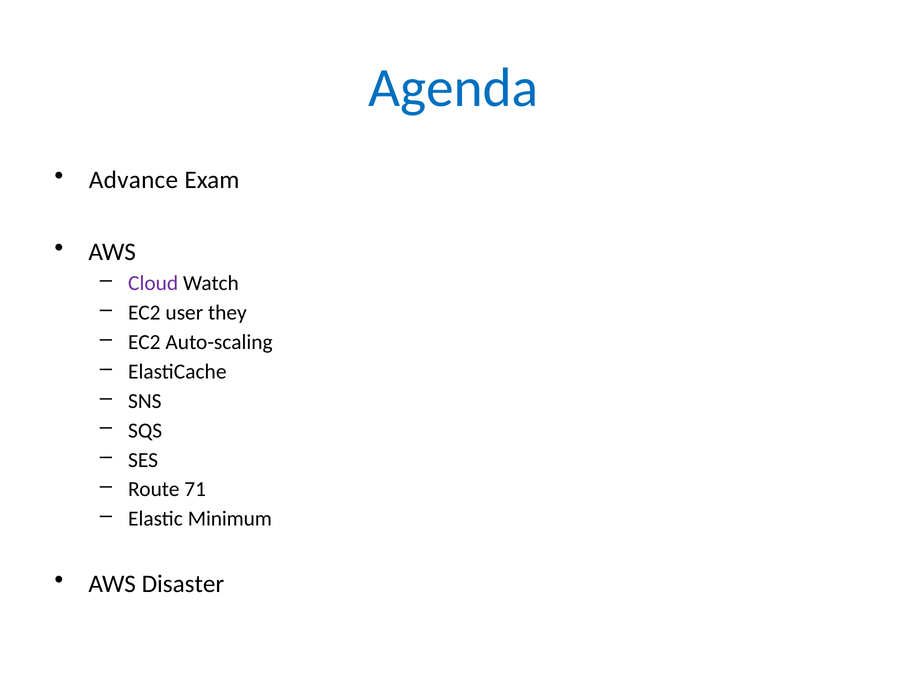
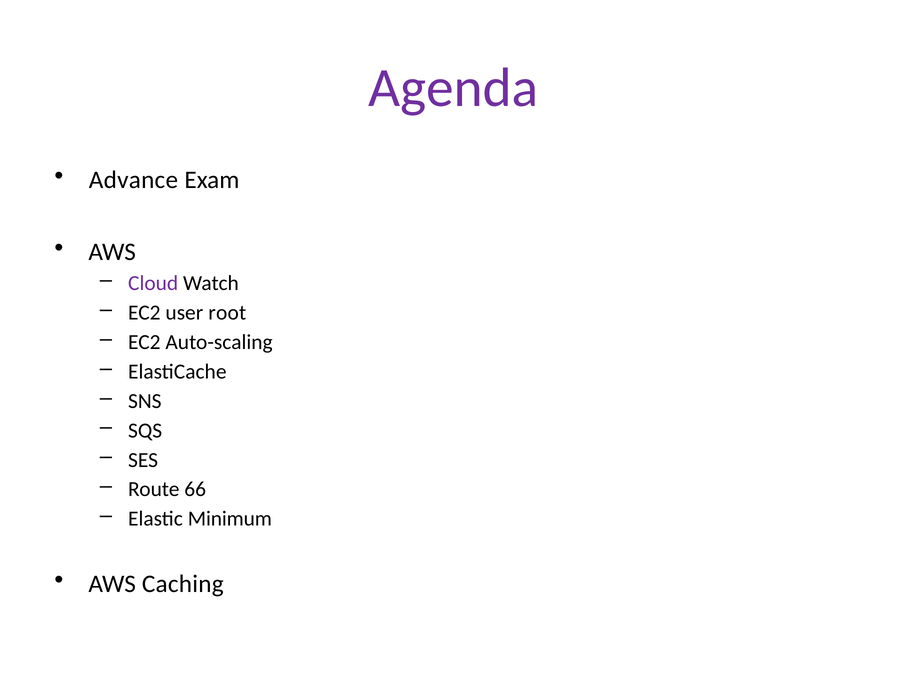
Agenda colour: blue -> purple (453, 88)
they: they -> root (227, 313)
71: 71 -> 66 (195, 490)
Disaster: Disaster -> Caching (183, 584)
